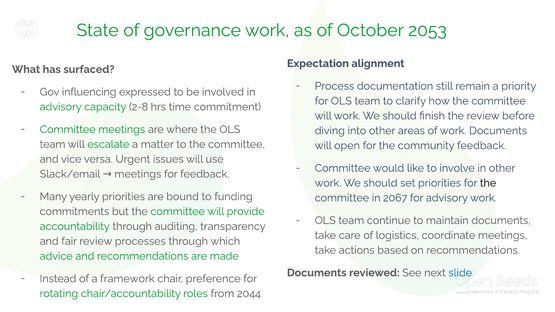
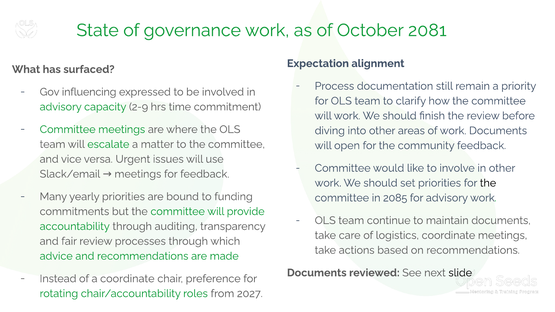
2053: 2053 -> 2081 (427, 30)
2-8: 2-8 -> 2-9 (139, 107)
2067: 2067 -> 2085 (395, 198)
slide colour: blue -> black (460, 273)
a framework: framework -> coordinate (127, 279)
2044: 2044 -> 2027 (250, 294)
